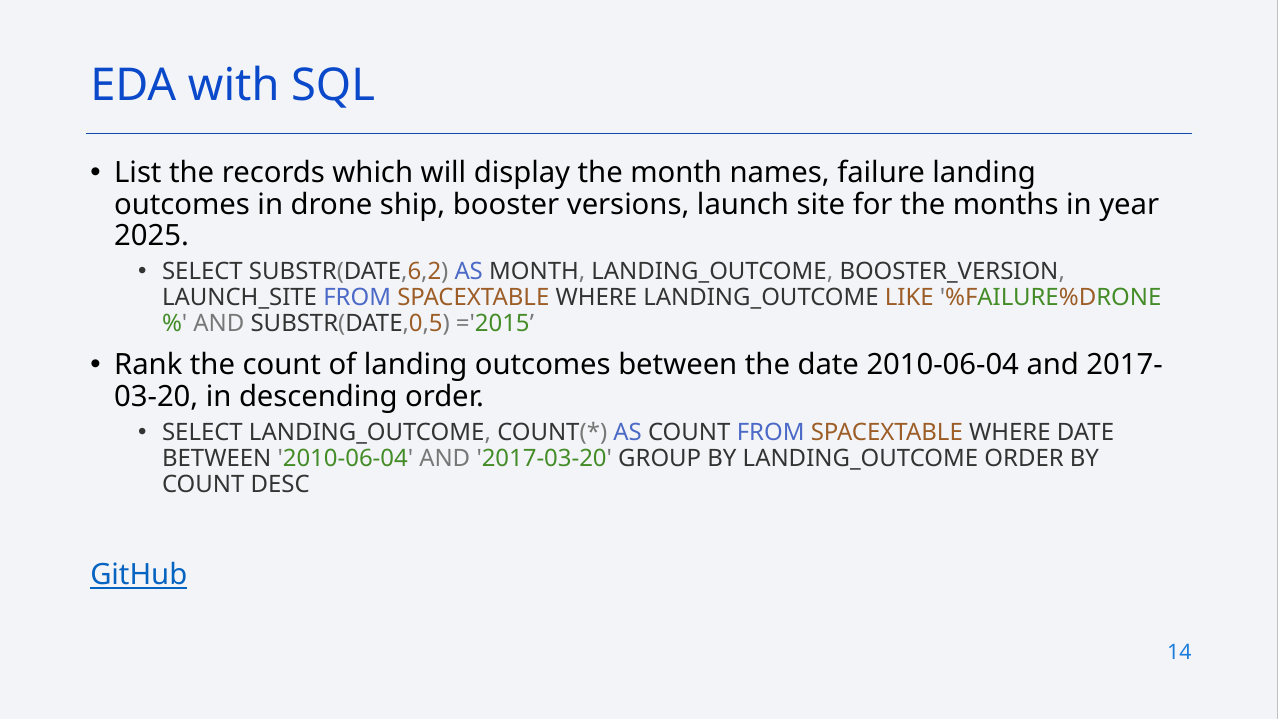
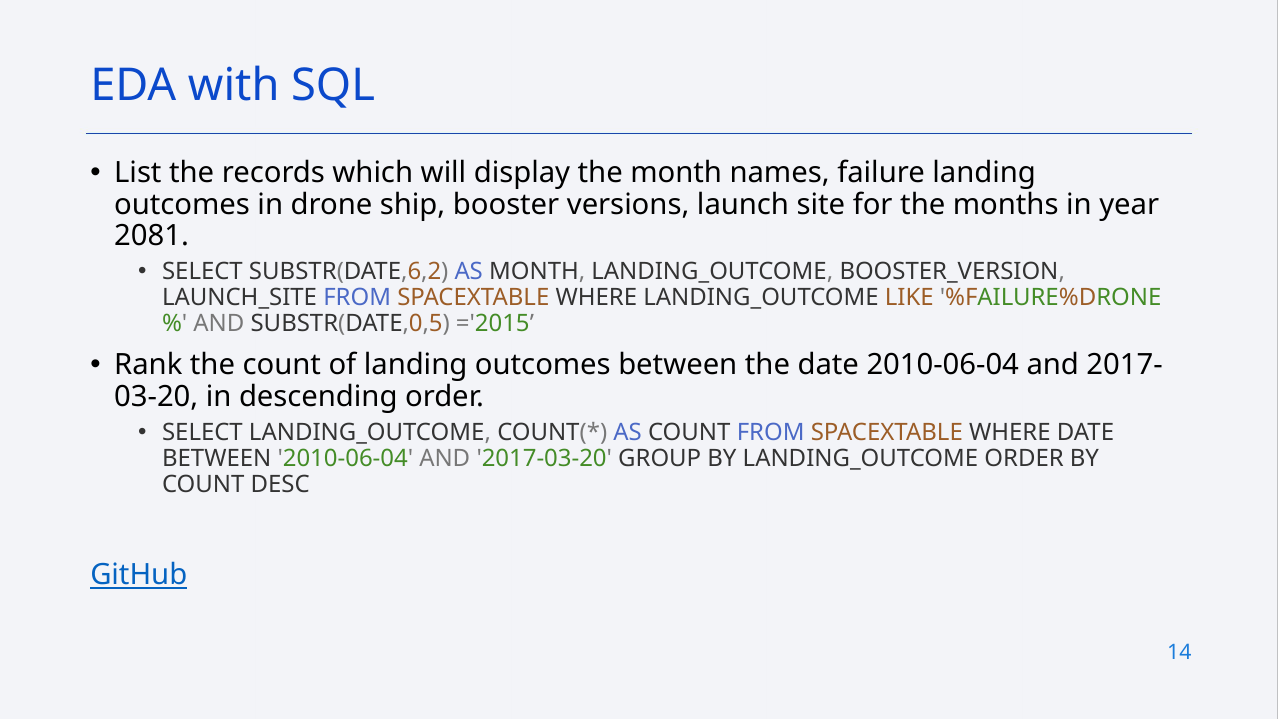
2025: 2025 -> 2081 (152, 236)
